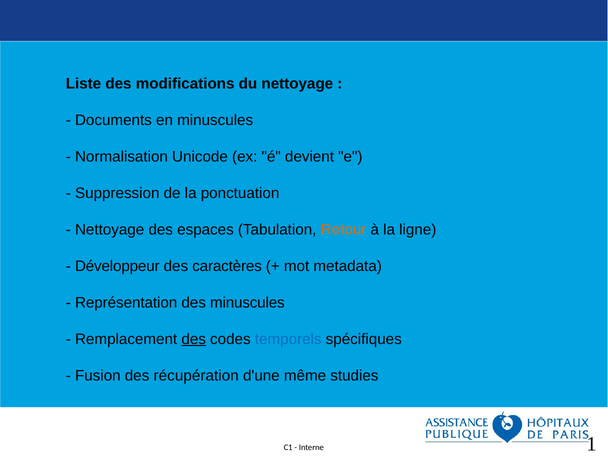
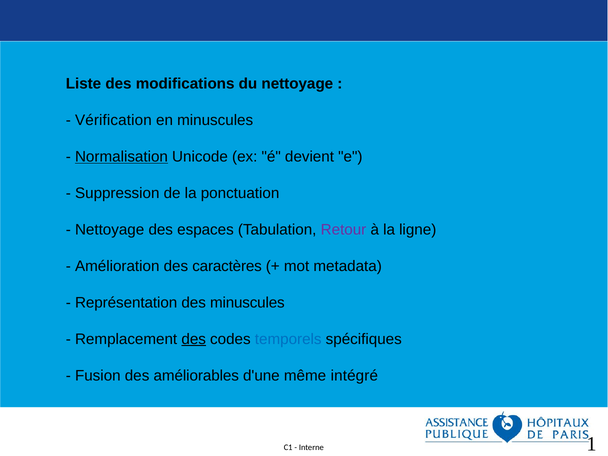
Documents: Documents -> Vérification (113, 120)
Normalisation underline: none -> present (121, 157)
Retour colour: orange -> purple (344, 230)
Développeur: Développeur -> Amélioration (117, 266)
récupération: récupération -> améliorables (196, 376)
studies: studies -> intégré (354, 376)
